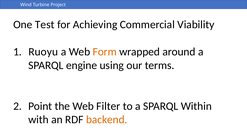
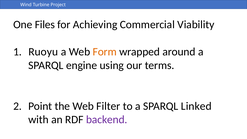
Test: Test -> Files (45, 25)
Within: Within -> Linked (196, 106)
backend colour: orange -> purple (107, 120)
